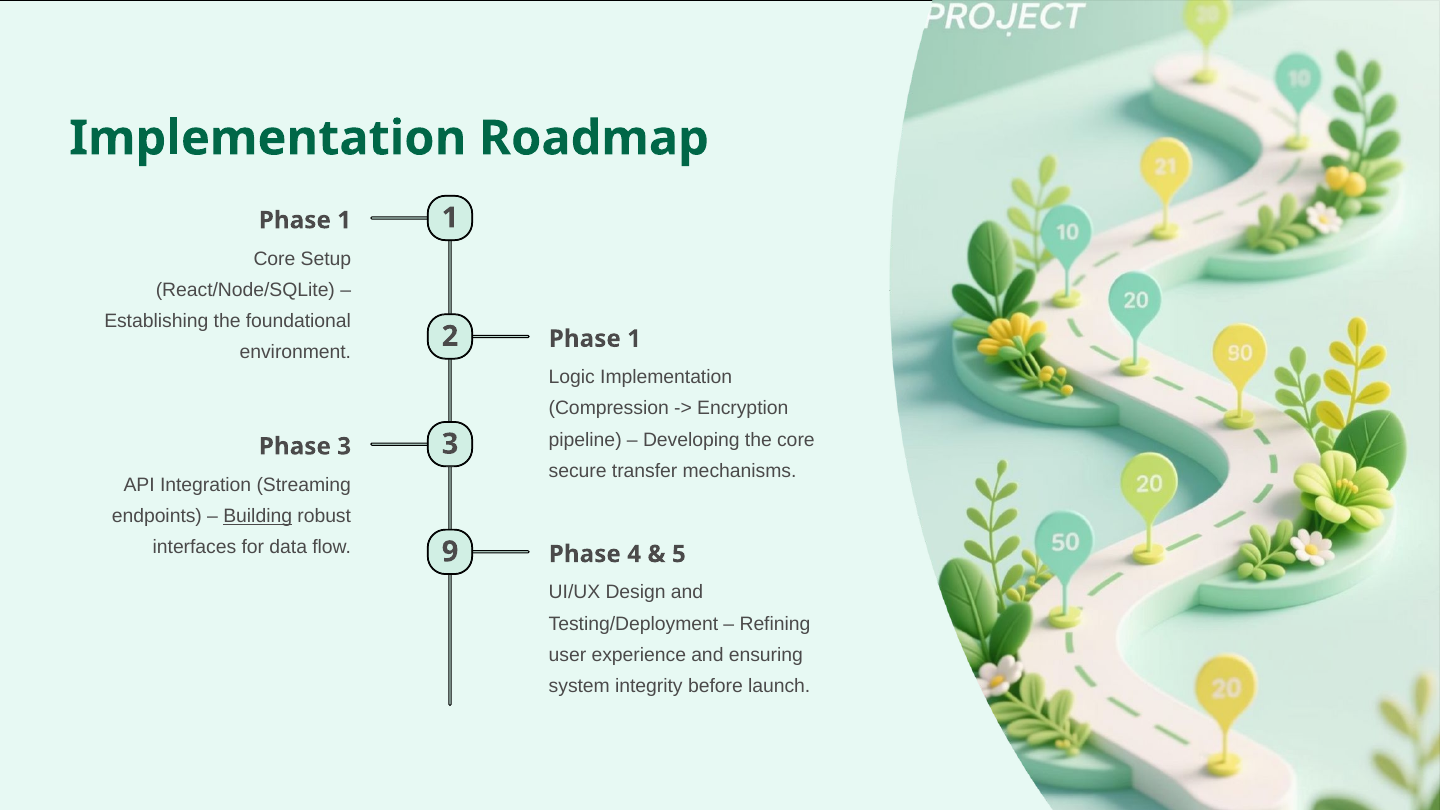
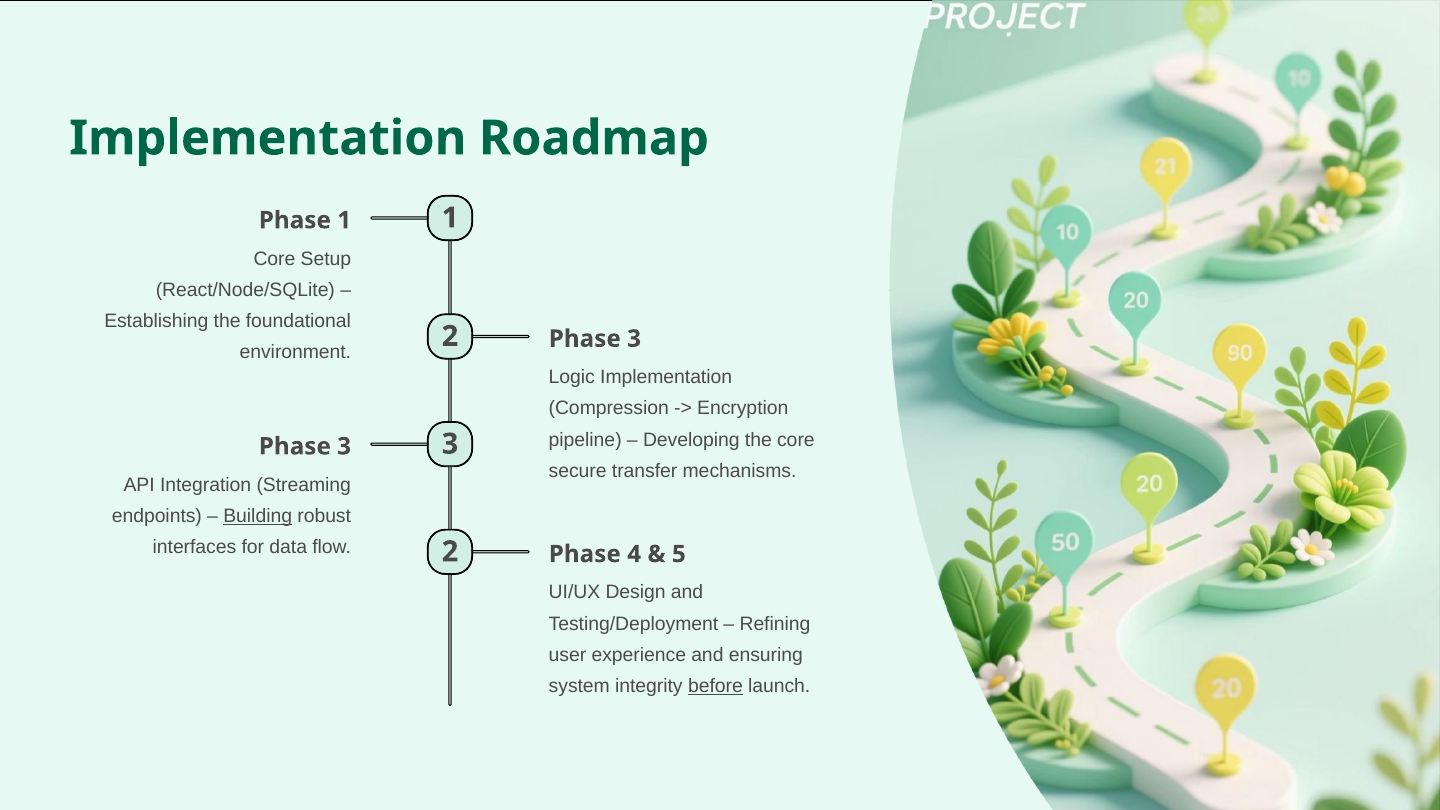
2 Phase 1: 1 -> 3 (634, 339)
flow 9: 9 -> 2 (450, 552)
before underline: none -> present (715, 686)
